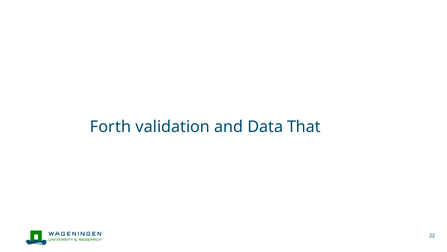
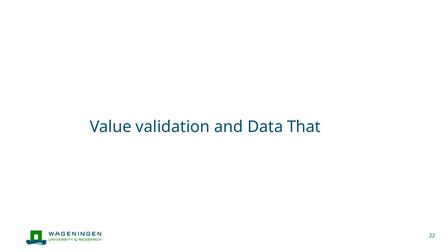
Forth: Forth -> Value (111, 126)
